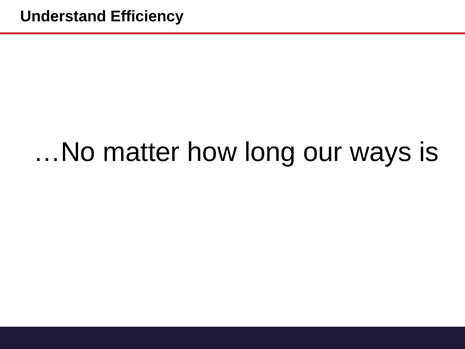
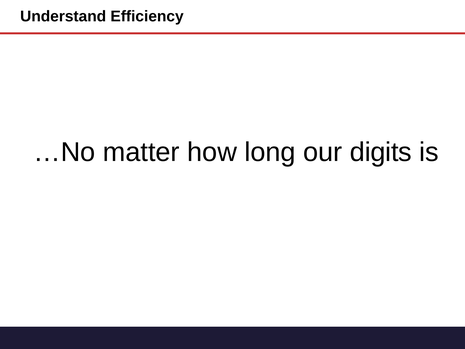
ways: ways -> digits (381, 152)
